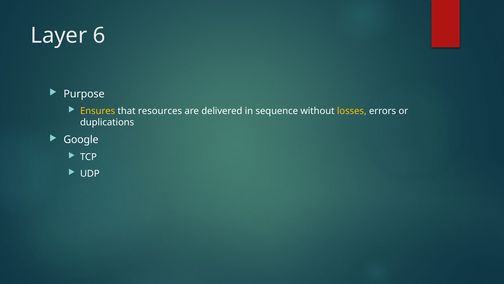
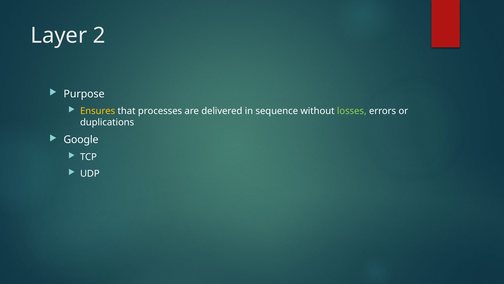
6: 6 -> 2 (99, 35)
resources: resources -> processes (160, 111)
losses colour: yellow -> light green (352, 111)
